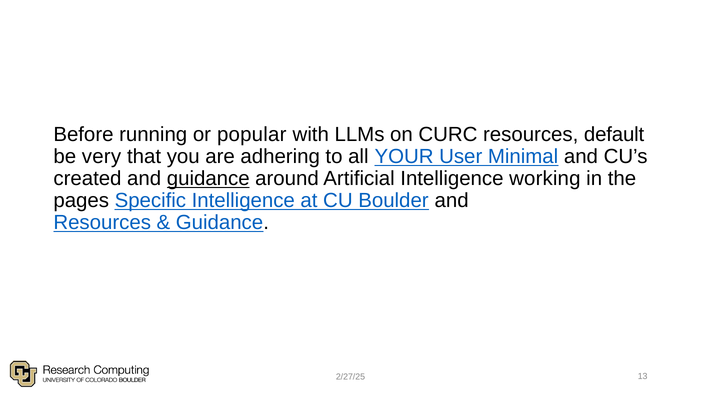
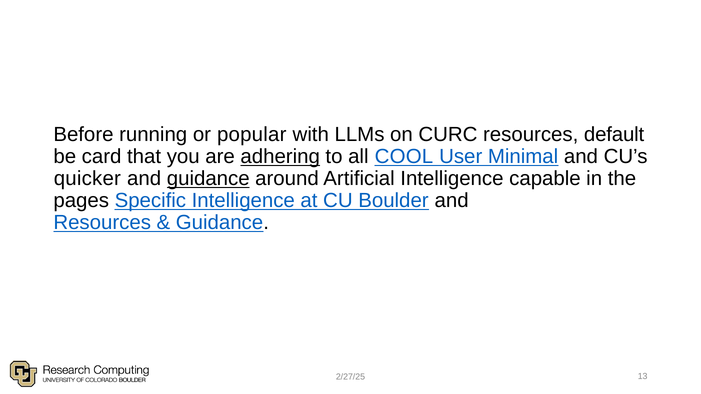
very: very -> card (102, 157)
adhering underline: none -> present (280, 157)
YOUR: YOUR -> COOL (404, 157)
created: created -> quicker (87, 179)
working: working -> capable (545, 179)
